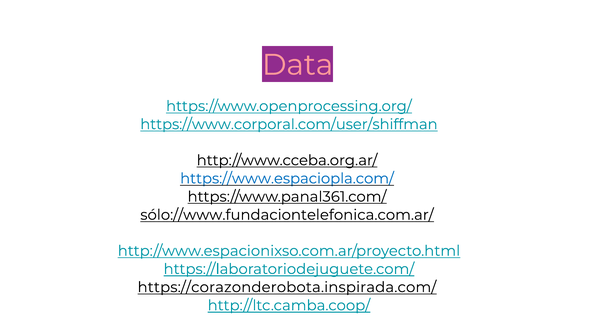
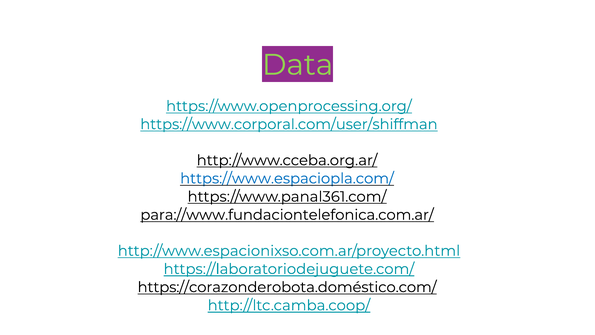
Data colour: pink -> light green (298, 65)
sólo://www.fundaciontelefonica.com.ar/: sólo://www.fundaciontelefonica.com.ar/ -> para://www.fundaciontelefonica.com.ar/ (287, 215)
https://corazonderobota.inspirada.com/: https://corazonderobota.inspirada.com/ -> https://corazonderobota.doméstico.com/ (287, 287)
